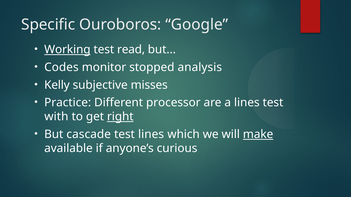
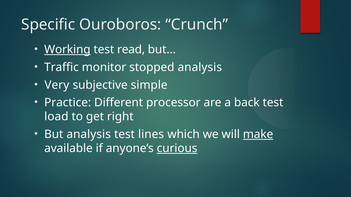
Google: Google -> Crunch (197, 25)
Codes: Codes -> Traffic (62, 67)
Kelly: Kelly -> Very (57, 85)
misses: misses -> simple (149, 85)
a lines: lines -> back (247, 103)
with: with -> load (56, 117)
right underline: present -> none (120, 117)
But cascade: cascade -> analysis (89, 135)
curious underline: none -> present (177, 149)
